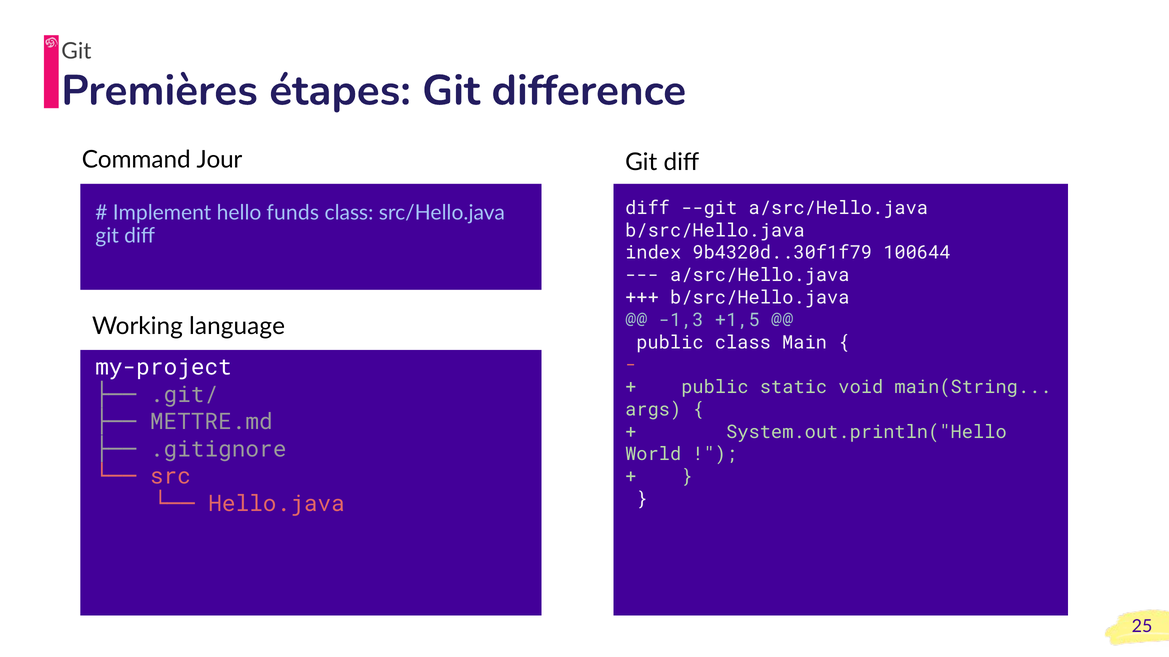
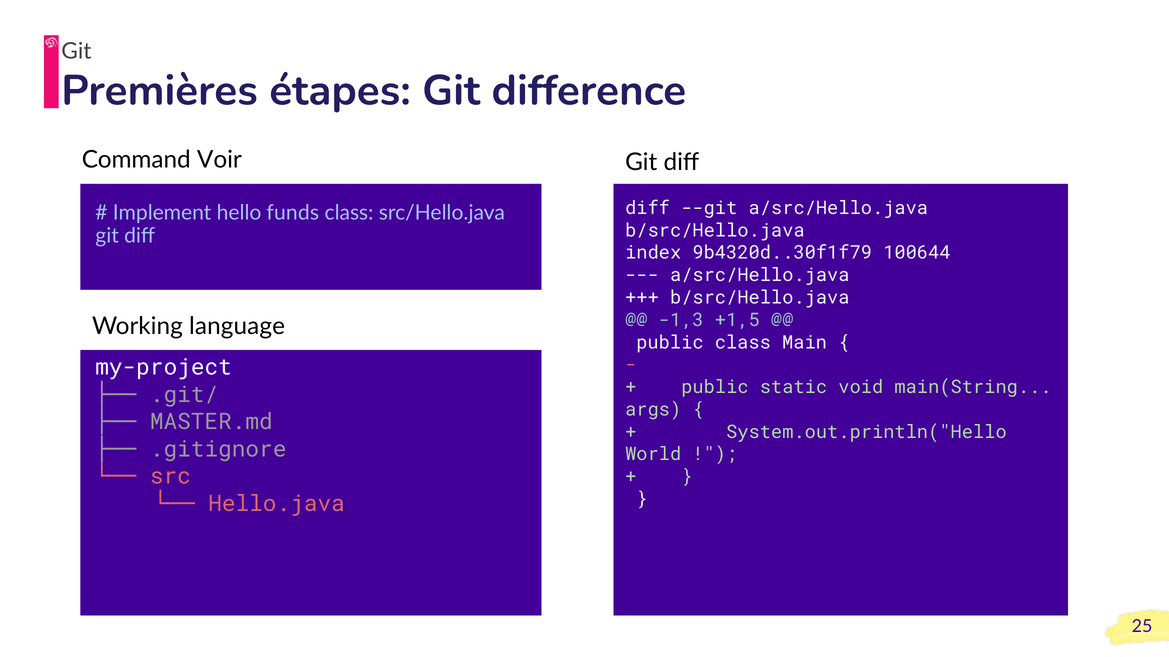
Jour: Jour -> Voir (219, 160)
METTRE.md: METTRE.md -> MASTER.md (211, 422)
